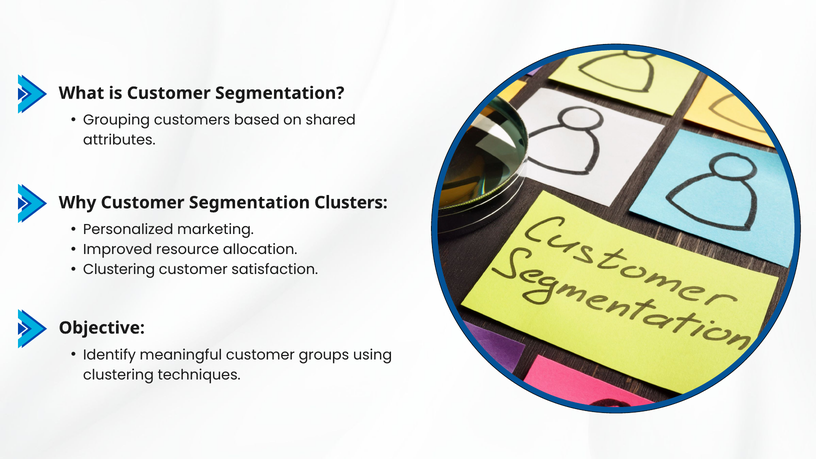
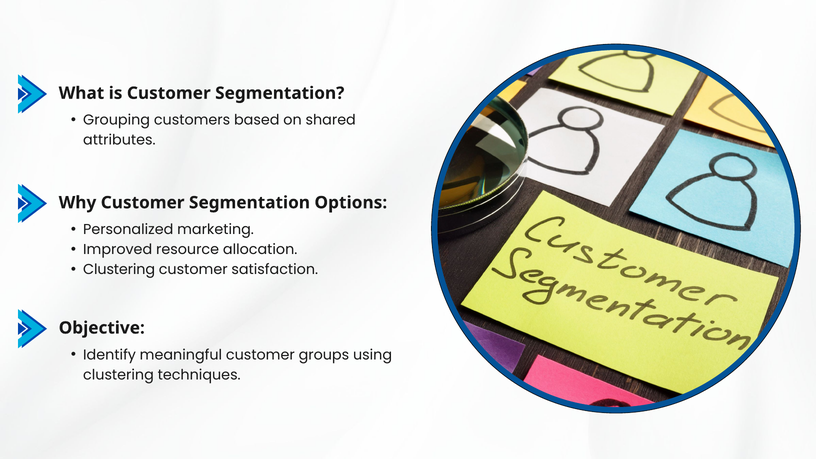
Clusters: Clusters -> Options (351, 203)
